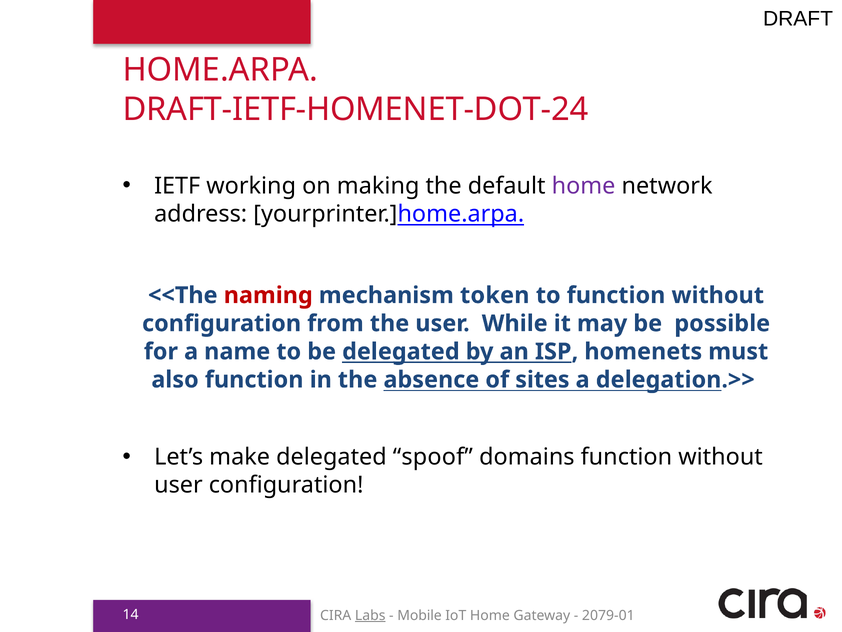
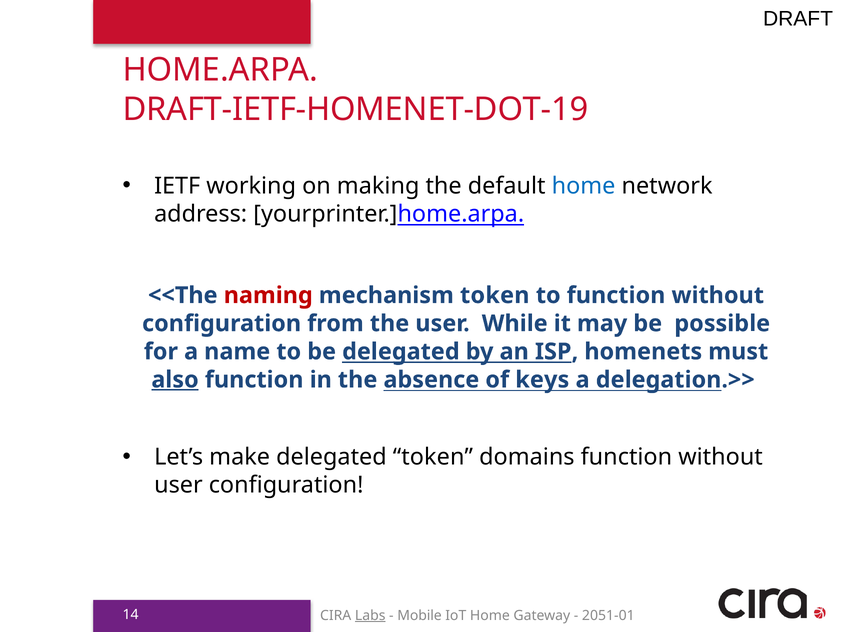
DRAFT-IETF-HOMENET-DOT-24: DRAFT-IETF-HOMENET-DOT-24 -> DRAFT-IETF-HOMENET-DOT-19 (356, 109)
home colour: purple -> blue (584, 186)
also underline: none -> present (175, 379)
sites: sites -> keys (542, 379)
delegated spoof: spoof -> token (433, 457)
2079-01: 2079-01 -> 2051-01 (608, 615)
